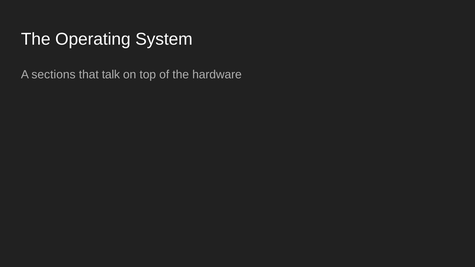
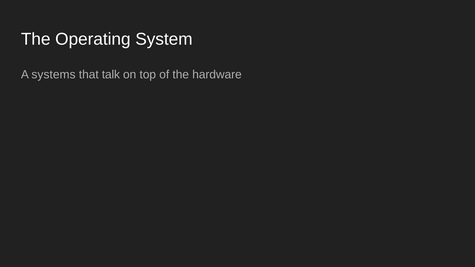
sections: sections -> systems (54, 75)
